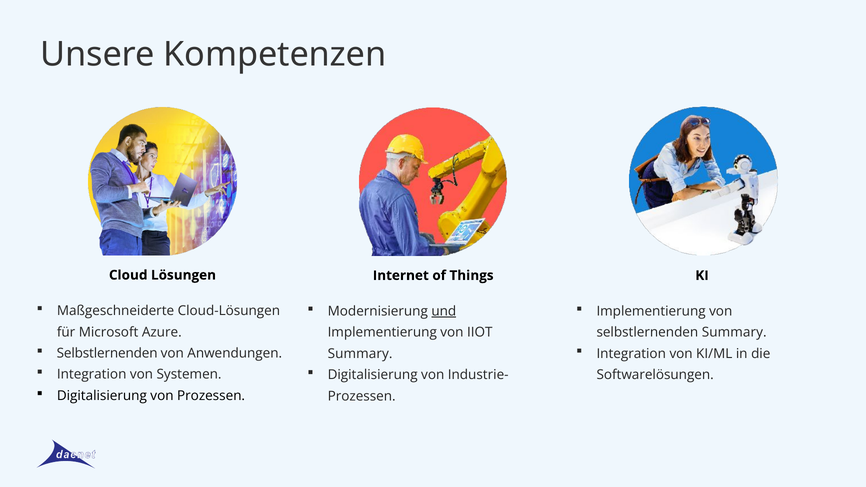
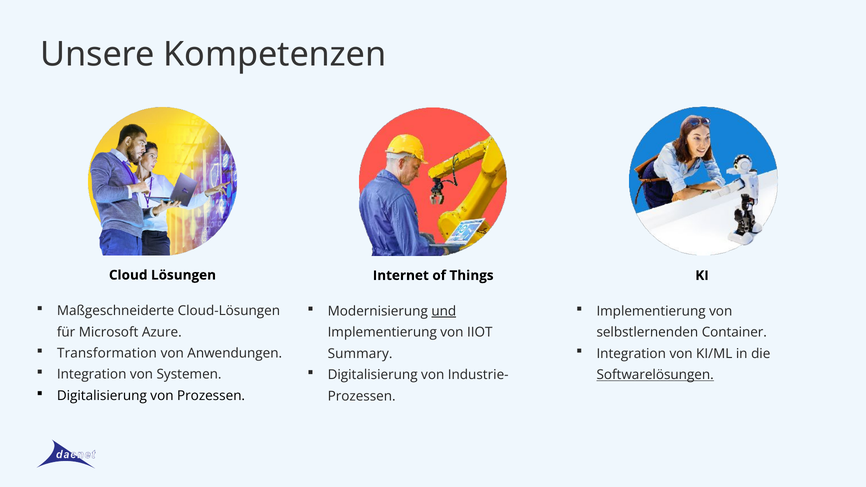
selbstlernenden Summary: Summary -> Container (734, 333)
Selbstlernenden: Selbstlernenden -> Transformation (107, 353)
Softwarelösungen underline: none -> present (655, 375)
